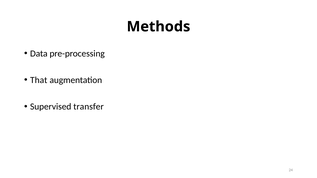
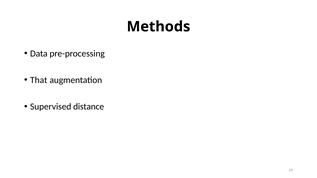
transfer: transfer -> distance (89, 107)
